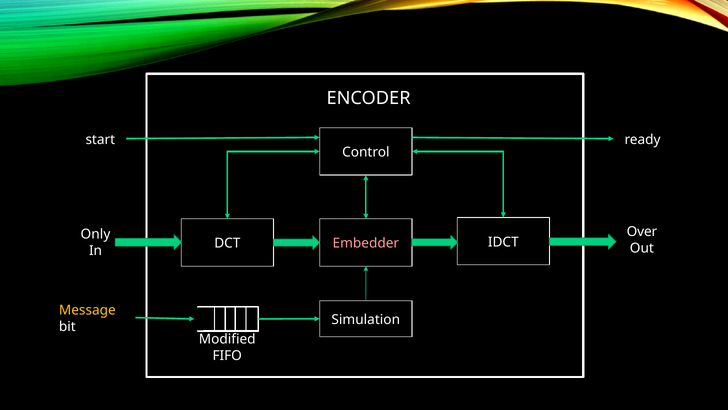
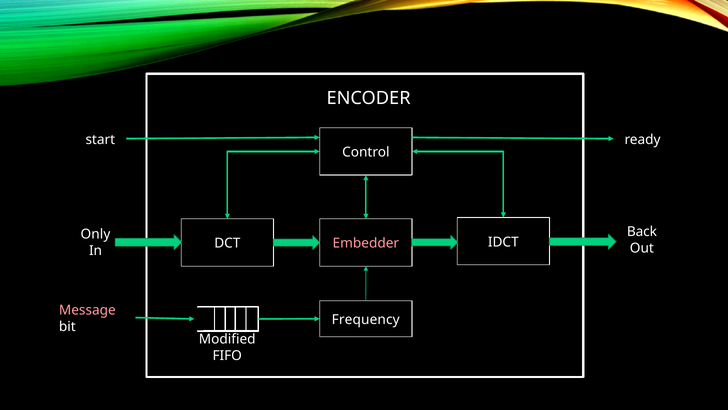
Over: Over -> Back (642, 232)
Message colour: yellow -> pink (87, 310)
Simulation: Simulation -> Frequency (366, 319)
